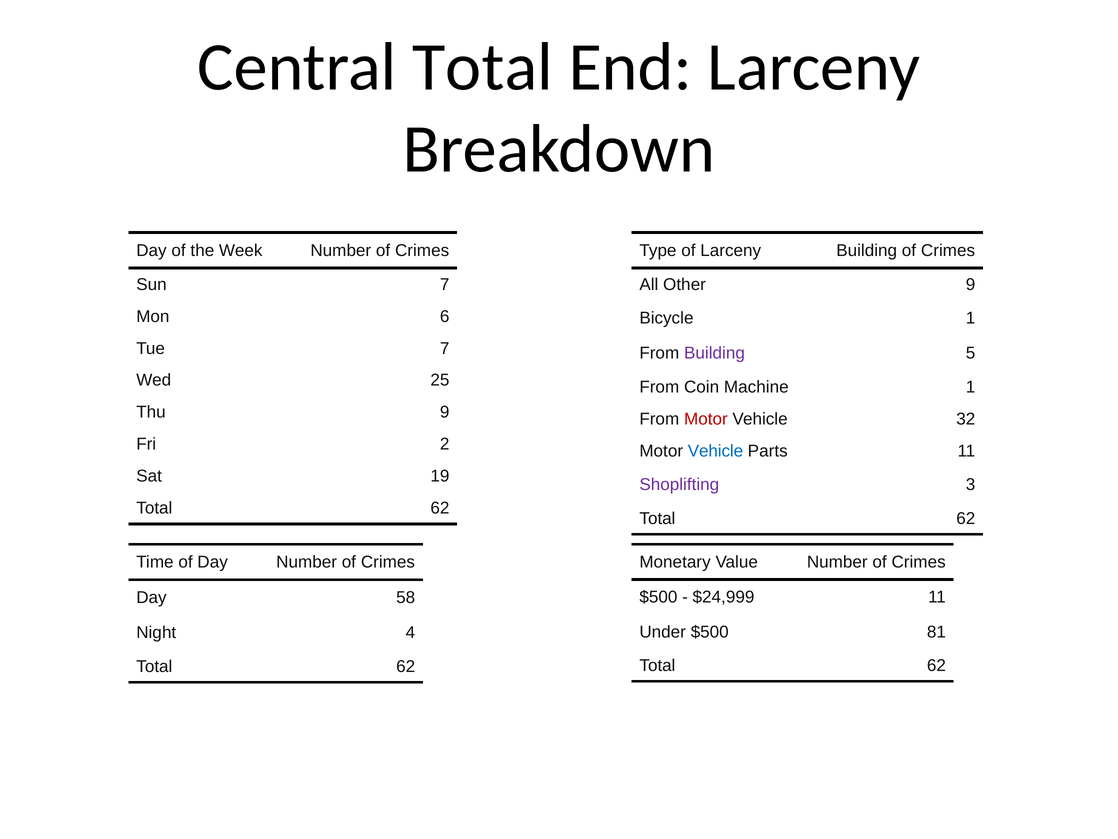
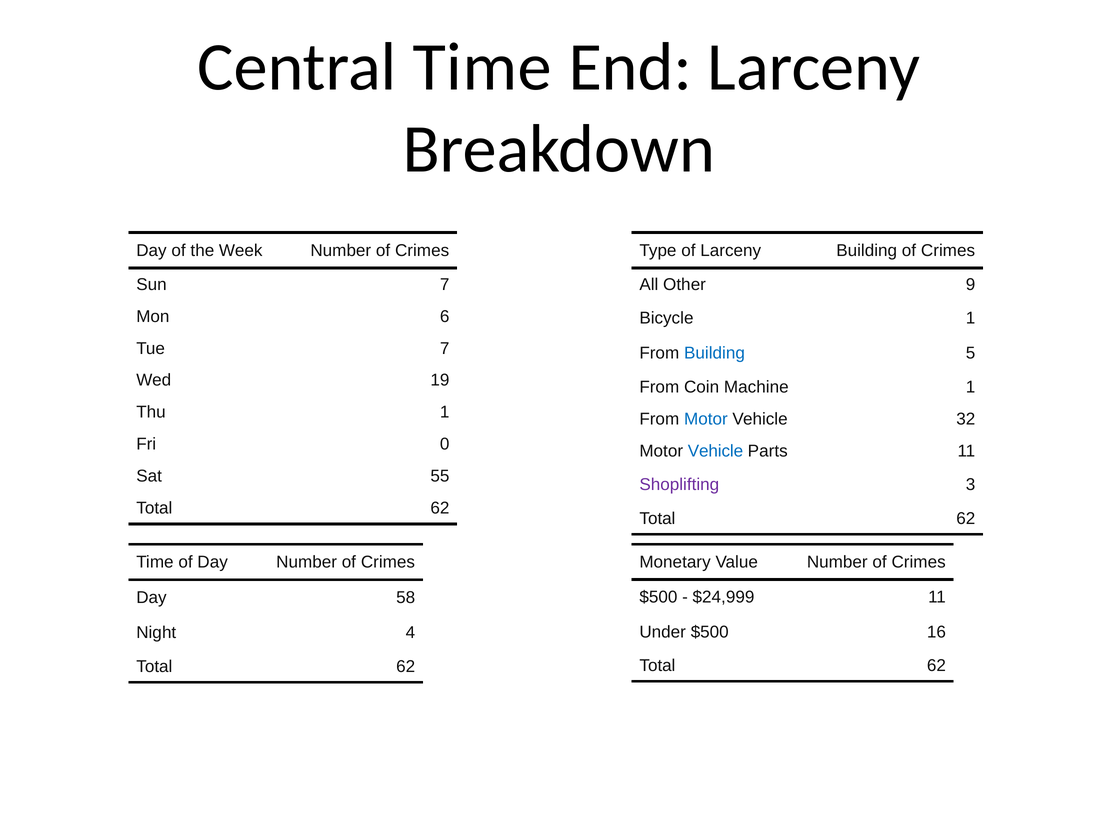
Central Total: Total -> Time (482, 67)
Building colour: purple -> blue (714, 353)
25: 25 -> 19 (440, 380)
Thu 9: 9 -> 1 (445, 412)
Motor colour: red -> blue (706, 419)
2: 2 -> 0 (445, 444)
19: 19 -> 55 (440, 476)
81: 81 -> 16 (936, 632)
